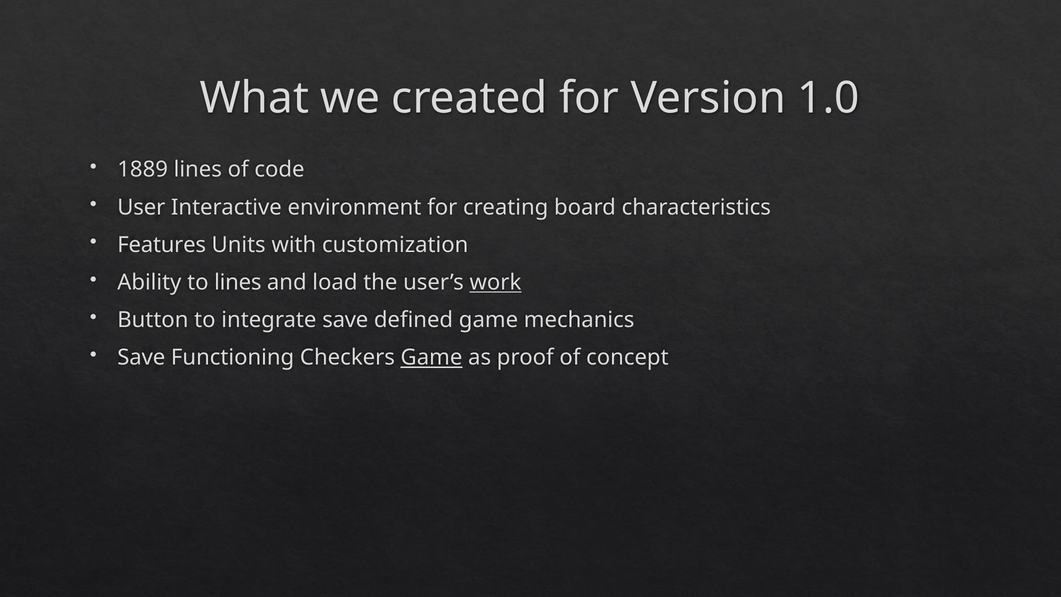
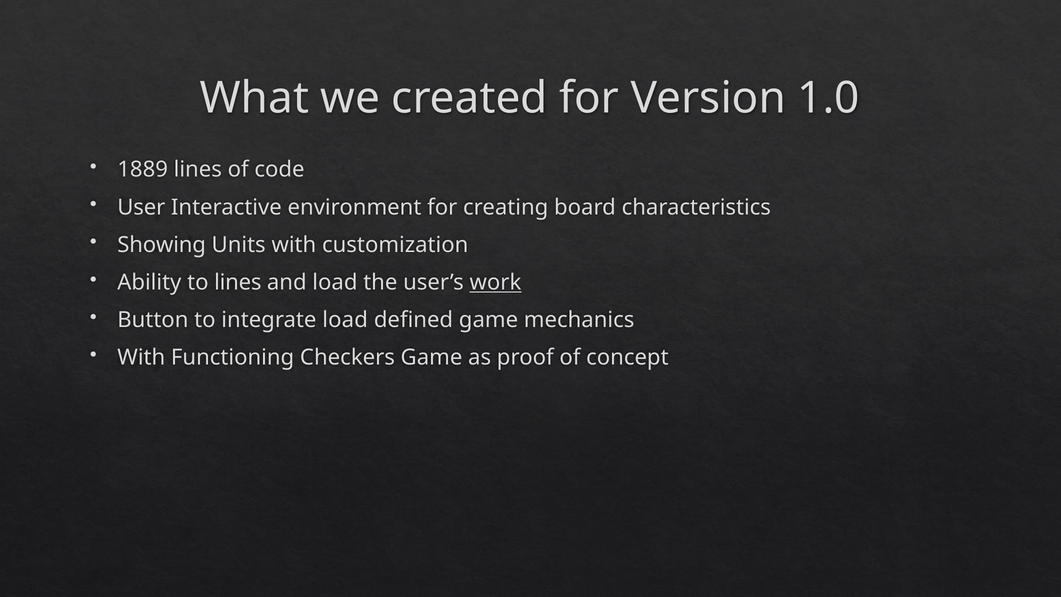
Features: Features -> Showing (162, 245)
integrate save: save -> load (345, 320)
Save: Save -> With (141, 358)
Game underline: present -> none (431, 358)
